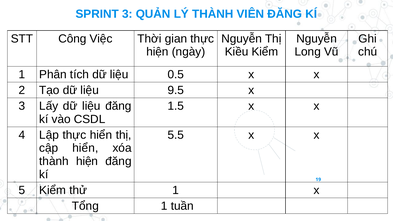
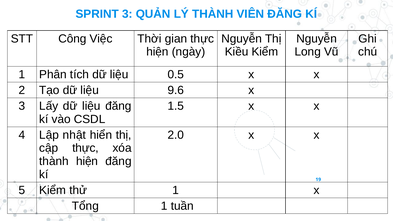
9.5: 9.5 -> 9.6 (176, 90)
Lập thực: thực -> nhật (74, 135)
5.5: 5.5 -> 2.0 (176, 135)
cập hiển: hiển -> thực (85, 148)
